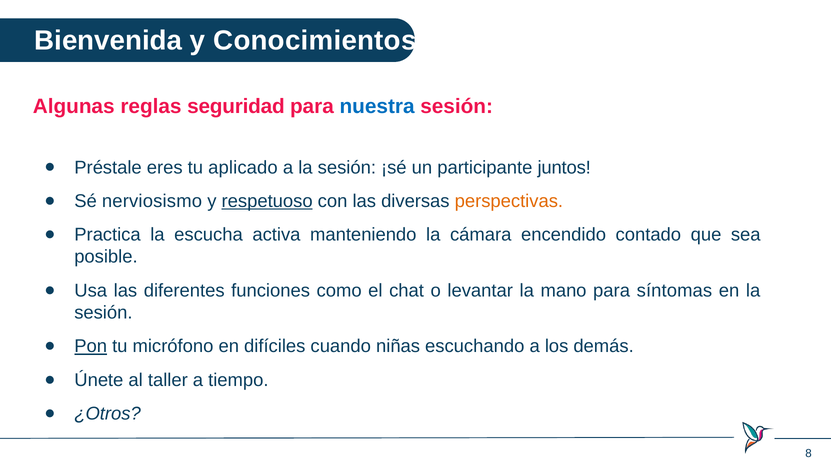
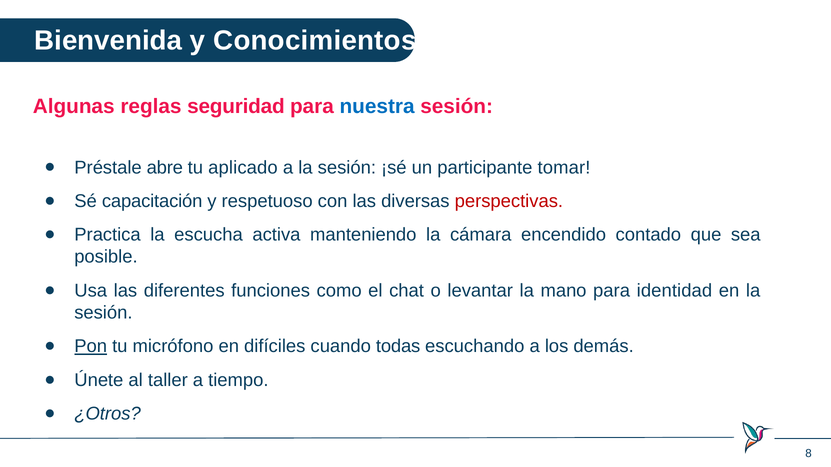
eres: eres -> abre (165, 168)
juntos: juntos -> tomar (564, 168)
nerviosismo: nerviosismo -> capacitación (152, 201)
respetuoso underline: present -> none (267, 201)
perspectivas colour: orange -> red (509, 201)
síntomas: síntomas -> identidad (674, 291)
niñas: niñas -> todas (398, 347)
